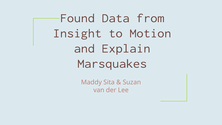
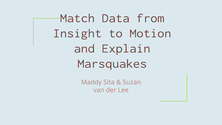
Found: Found -> Match (77, 18)
